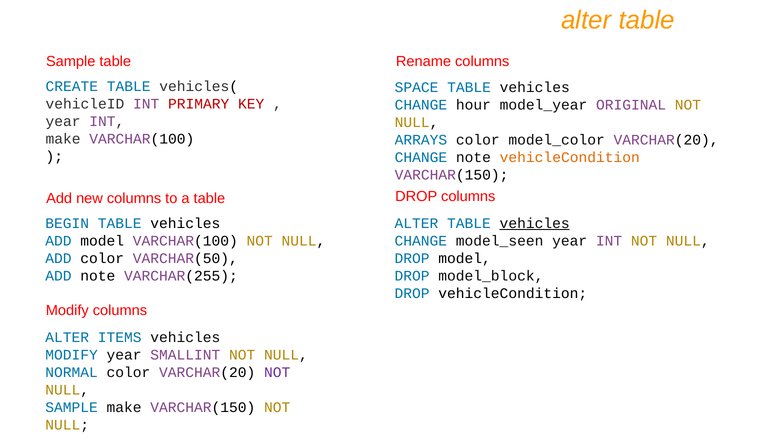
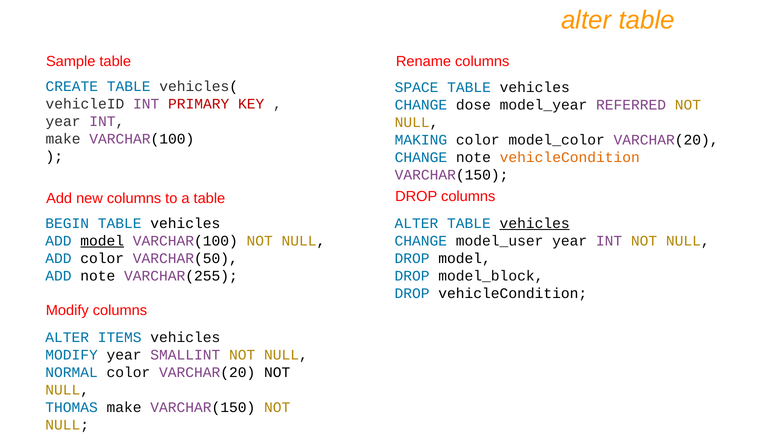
hour: hour -> dose (473, 105)
ORIGINAL: ORIGINAL -> REFERRED (631, 105)
ARRAYS: ARRAYS -> MAKING (421, 140)
model underline: none -> present (102, 241)
model_seen: model_seen -> model_user (500, 241)
NOT colour: purple -> black (277, 373)
SAMPLE: SAMPLE -> THOMAS (72, 408)
